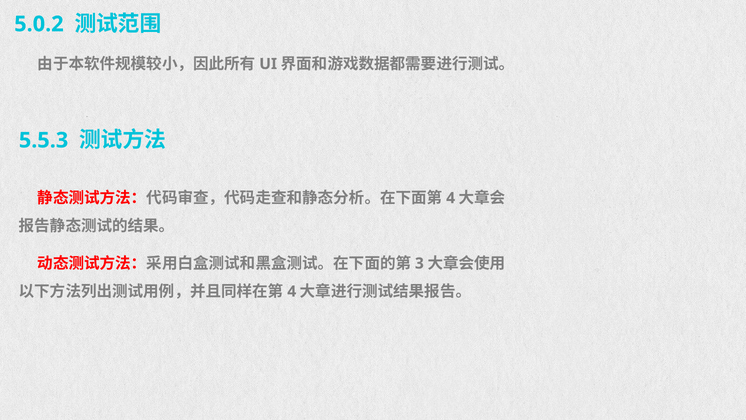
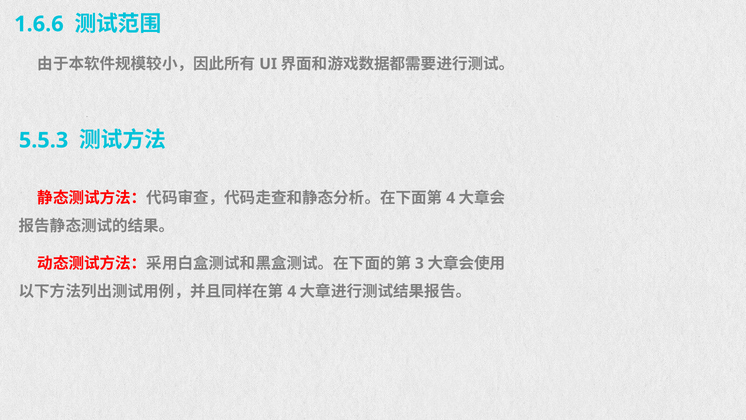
5.0.2: 5.0.2 -> 1.6.6 (39, 24)
